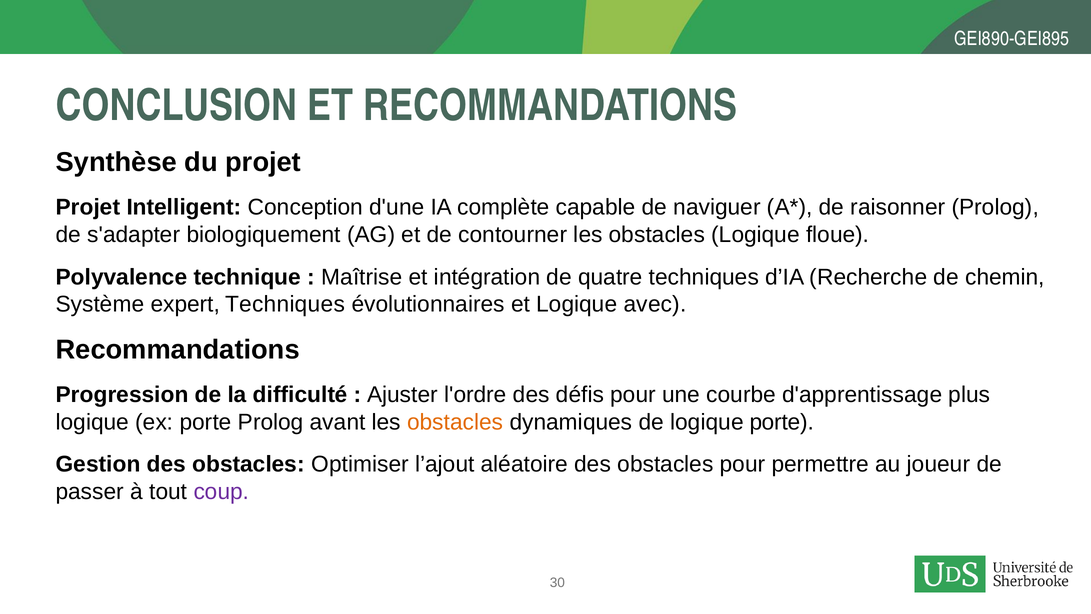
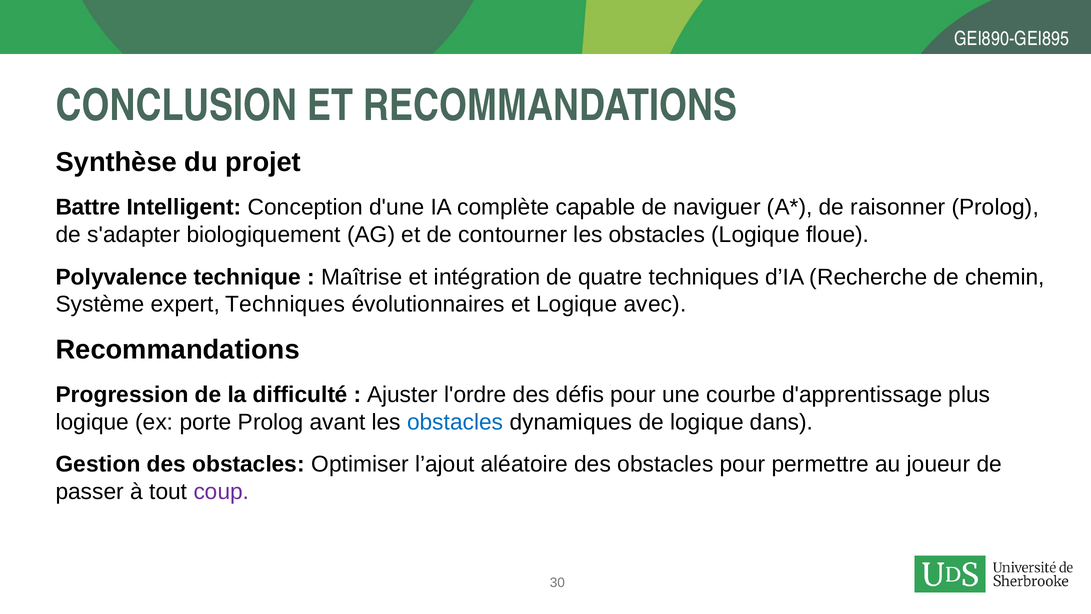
Projet: Projet -> Battre (88, 207)
obstacles colour: orange -> blue (455, 422)
logique porte: porte -> dans (782, 422)
